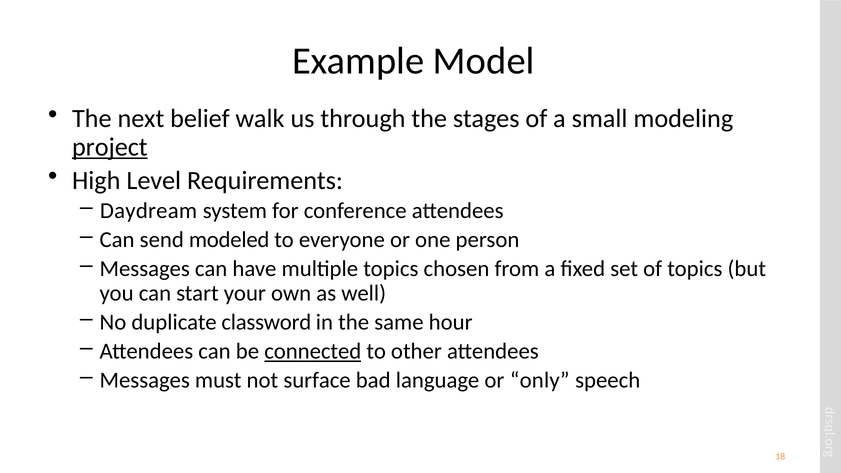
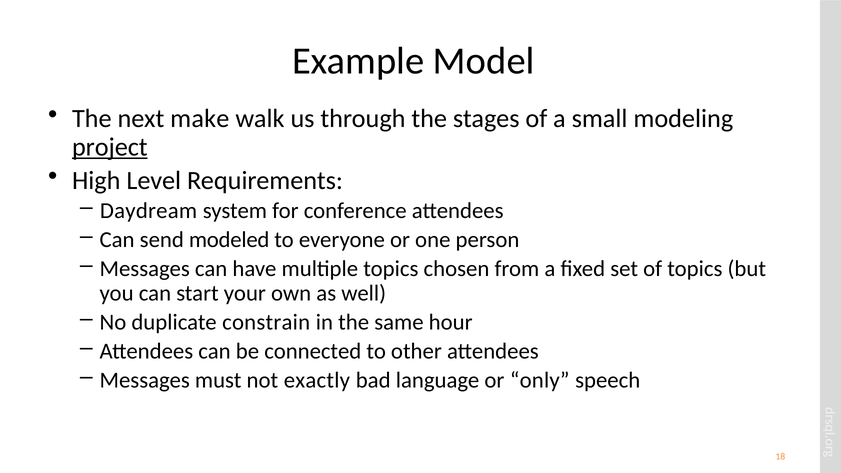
belief: belief -> make (200, 119)
classword: classword -> constrain (266, 322)
connected underline: present -> none (313, 351)
surface: surface -> exactly (317, 380)
